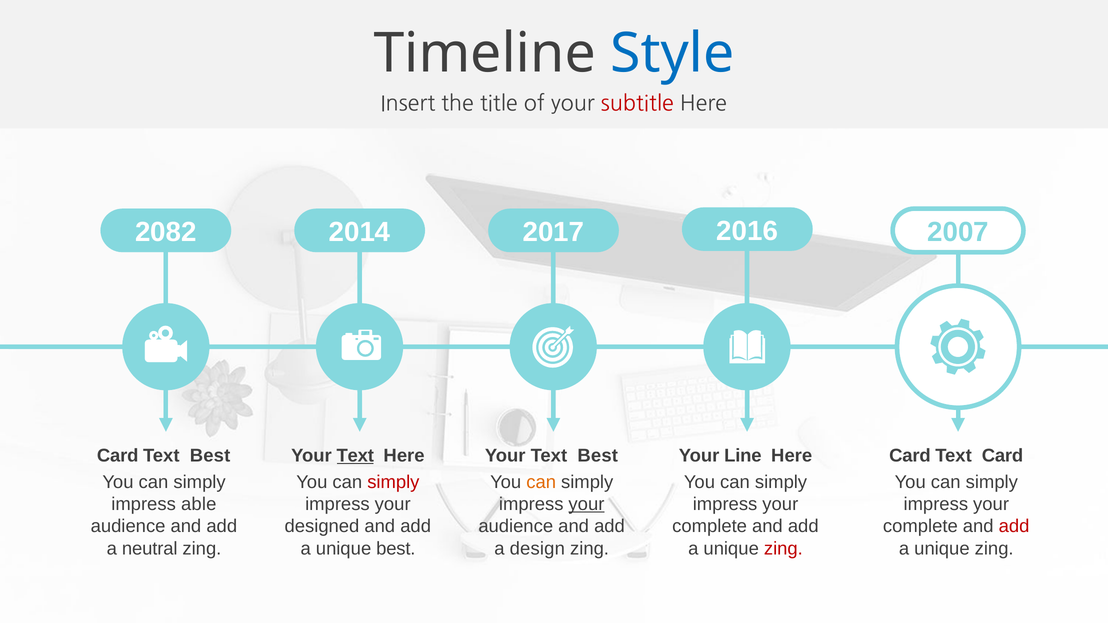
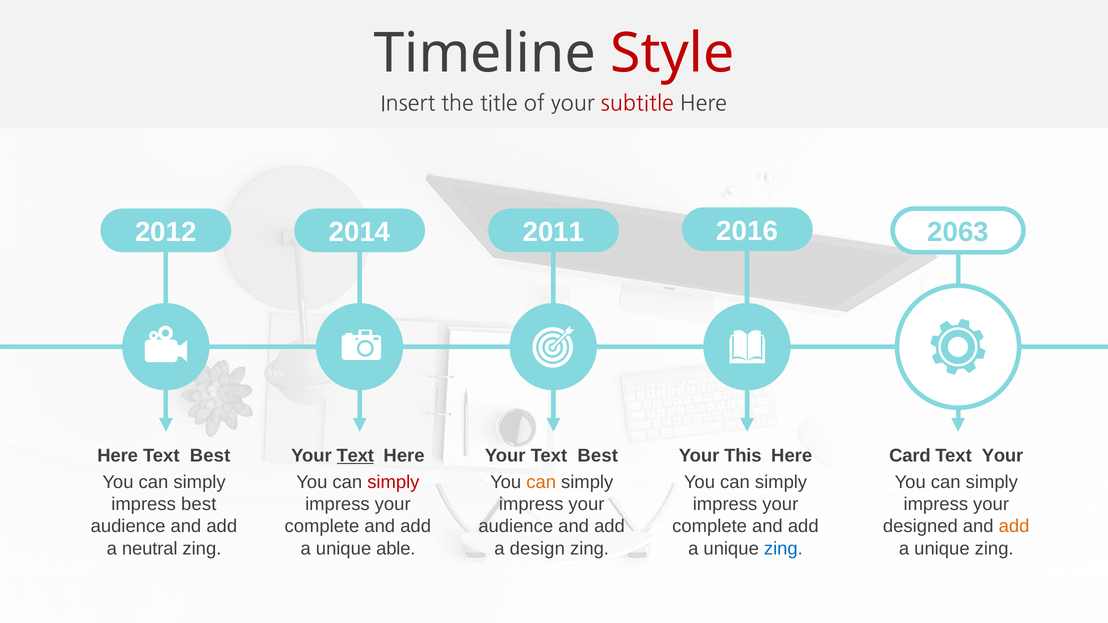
Style colour: blue -> red (672, 54)
2082: 2082 -> 2012 (166, 232)
2017: 2017 -> 2011 (553, 232)
2007: 2007 -> 2063 (958, 232)
Card: Card -> Here (118, 456)
Line: Line -> This (743, 456)
Text Card: Card -> Your (1003, 456)
impress able: able -> best (199, 504)
your underline: present -> none (586, 504)
designed: designed -> complete (322, 527)
complete: complete -> designed (920, 527)
add colour: red -> orange (1014, 527)
unique best: best -> able (396, 549)
zing colour: red -> blue (783, 549)
